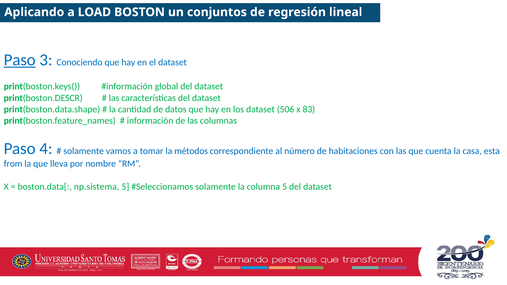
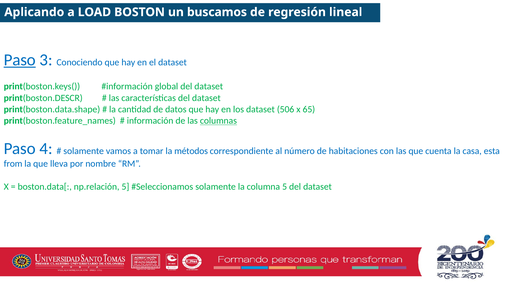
conjuntos: conjuntos -> buscamos (217, 12)
83: 83 -> 65 (309, 109)
columnas underline: none -> present (218, 121)
np.sistema: np.sistema -> np.relación (97, 187)
